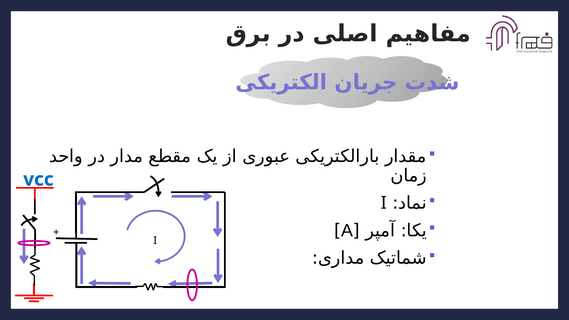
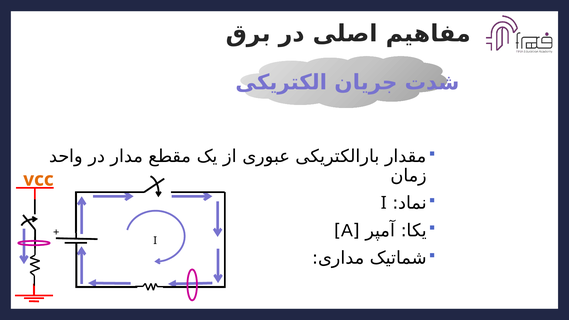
vcc colour: blue -> orange (38, 179)
